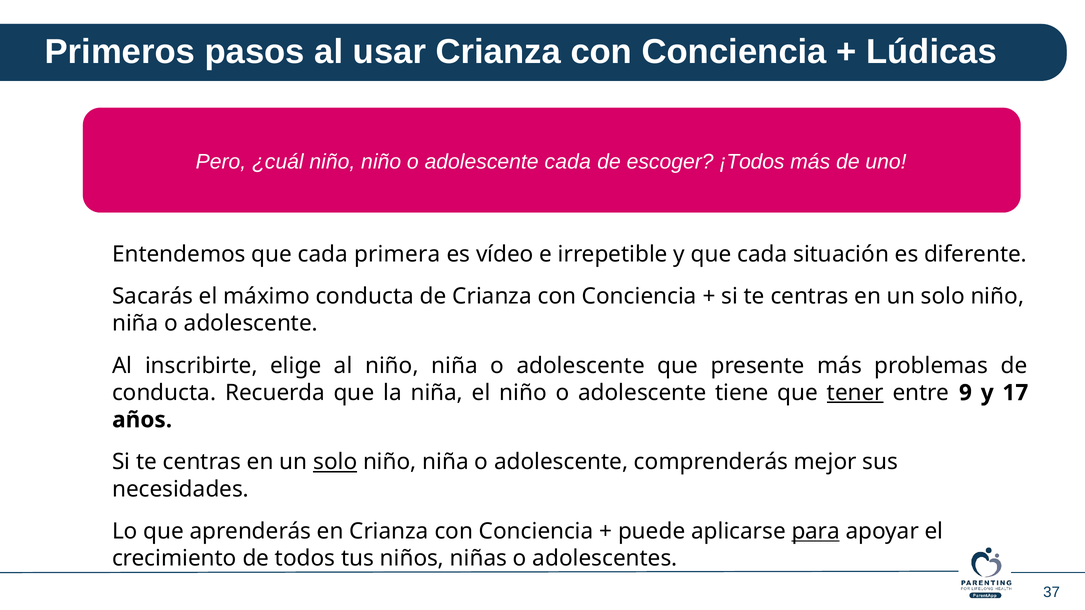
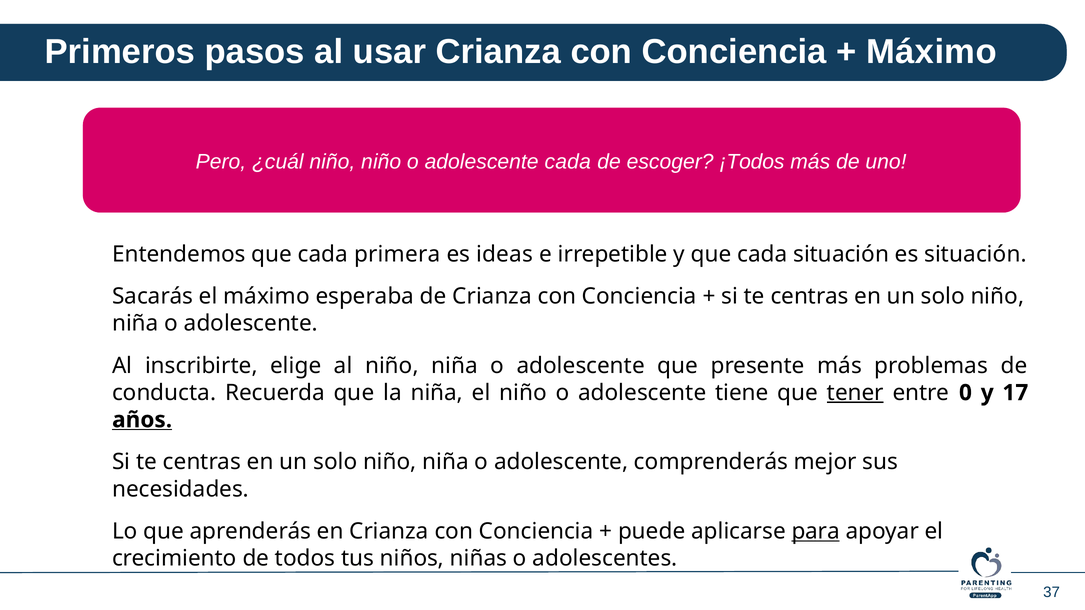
Lúdicas: Lúdicas -> Máximo (931, 52)
vídeo: vídeo -> ideas (505, 254)
es diferente: diferente -> situación (975, 254)
máximo conducta: conducta -> esperaba (365, 296)
9: 9 -> 0 (965, 393)
años underline: none -> present (142, 420)
solo underline: present -> none (335, 462)
